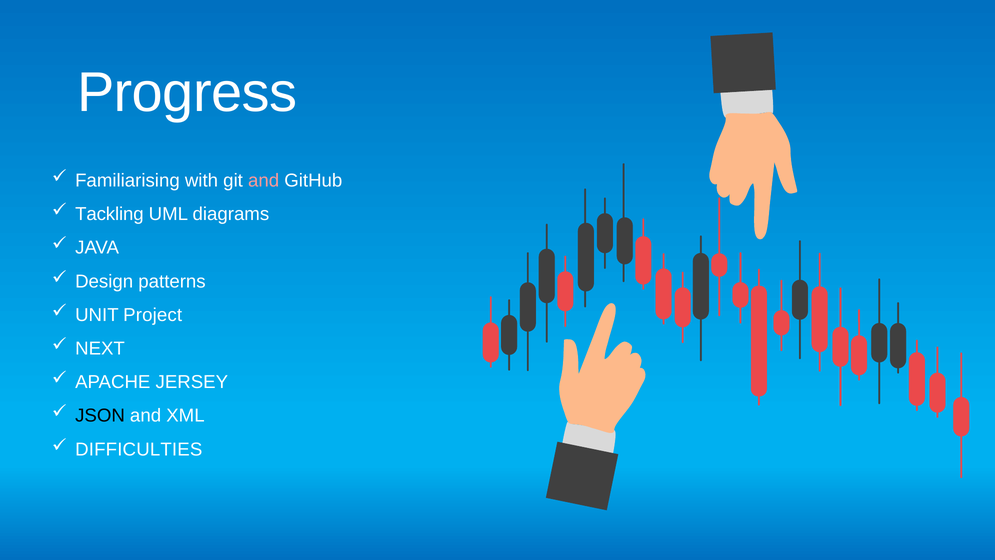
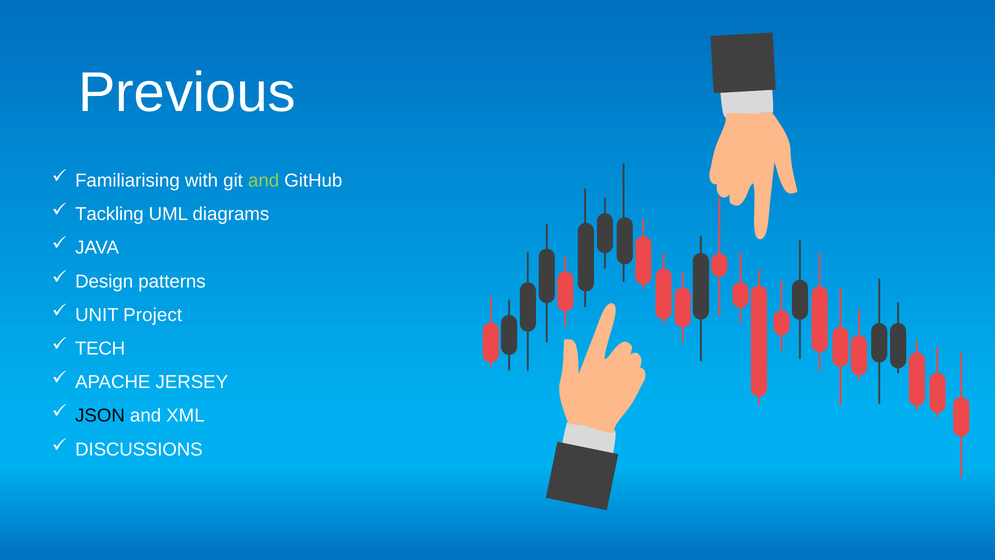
Progress: Progress -> Previous (187, 93)
and colour: pink -> light green (264, 181)
NEXT: NEXT -> TECH (100, 348)
DIFFICULTIES: DIFFICULTIES -> DISCUSSIONS (139, 449)
